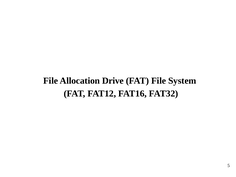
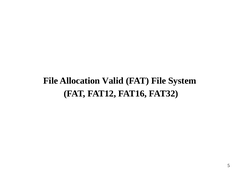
Drive: Drive -> Valid (113, 81)
